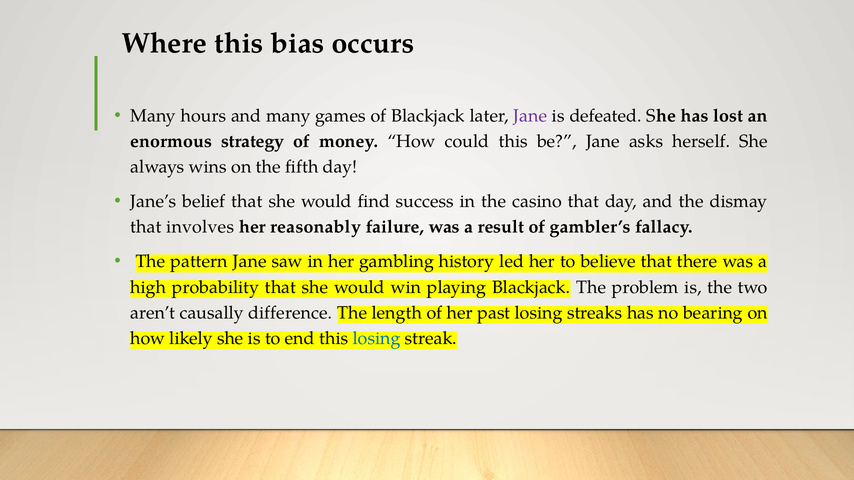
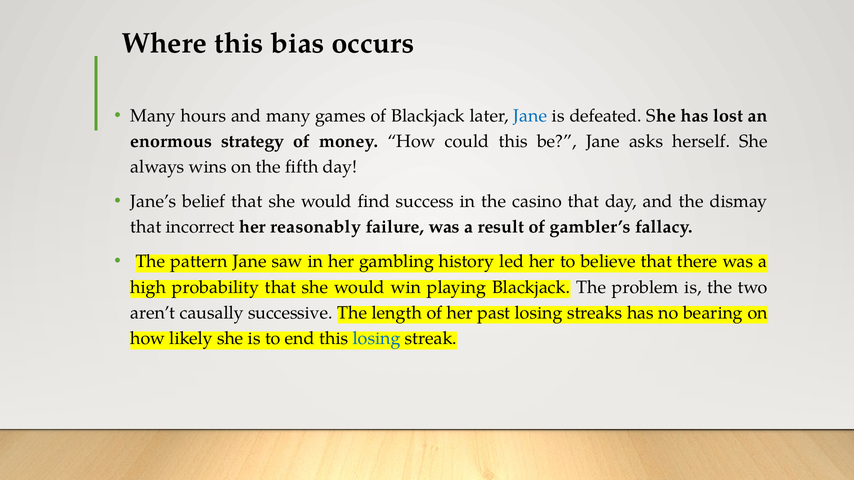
Jane colour: purple -> blue (530, 116)
involves: involves -> incorrect (200, 227)
difference: difference -> successive (290, 313)
